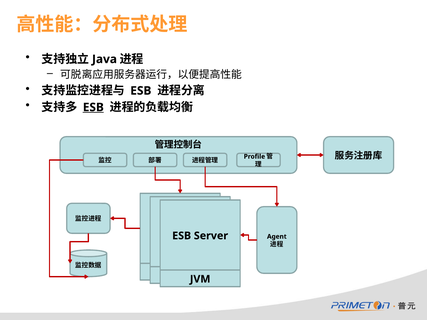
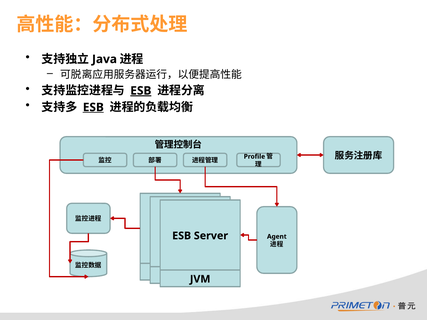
ESB underline: none -> present (141, 91)
